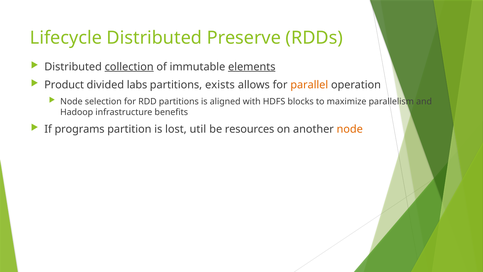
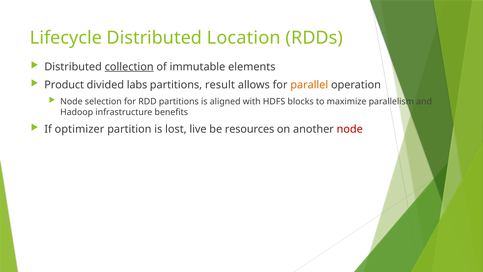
Preserve: Preserve -> Location (244, 38)
elements underline: present -> none (252, 67)
exists: exists -> result (220, 85)
programs: programs -> optimizer (79, 129)
util: util -> live (198, 129)
node colour: orange -> red (350, 129)
